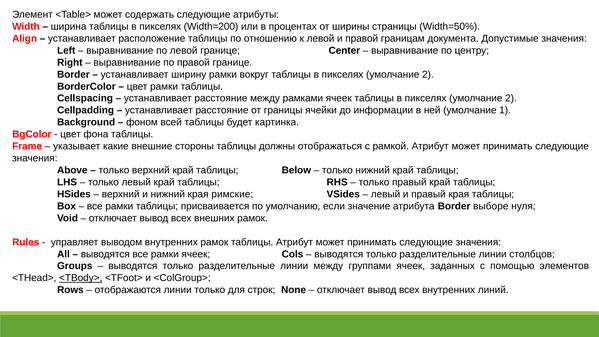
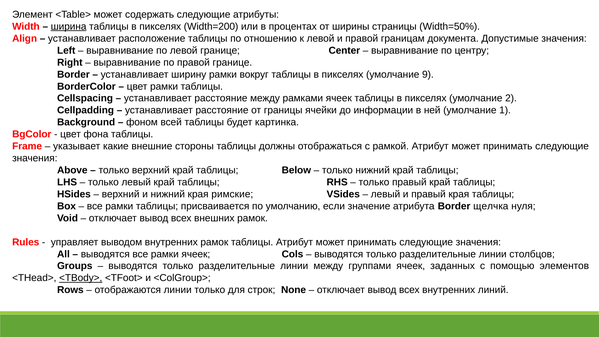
ширина underline: none -> present (69, 26)
2: 2 -> 9 (428, 74)
выборе: выборе -> щелчка (491, 206)
